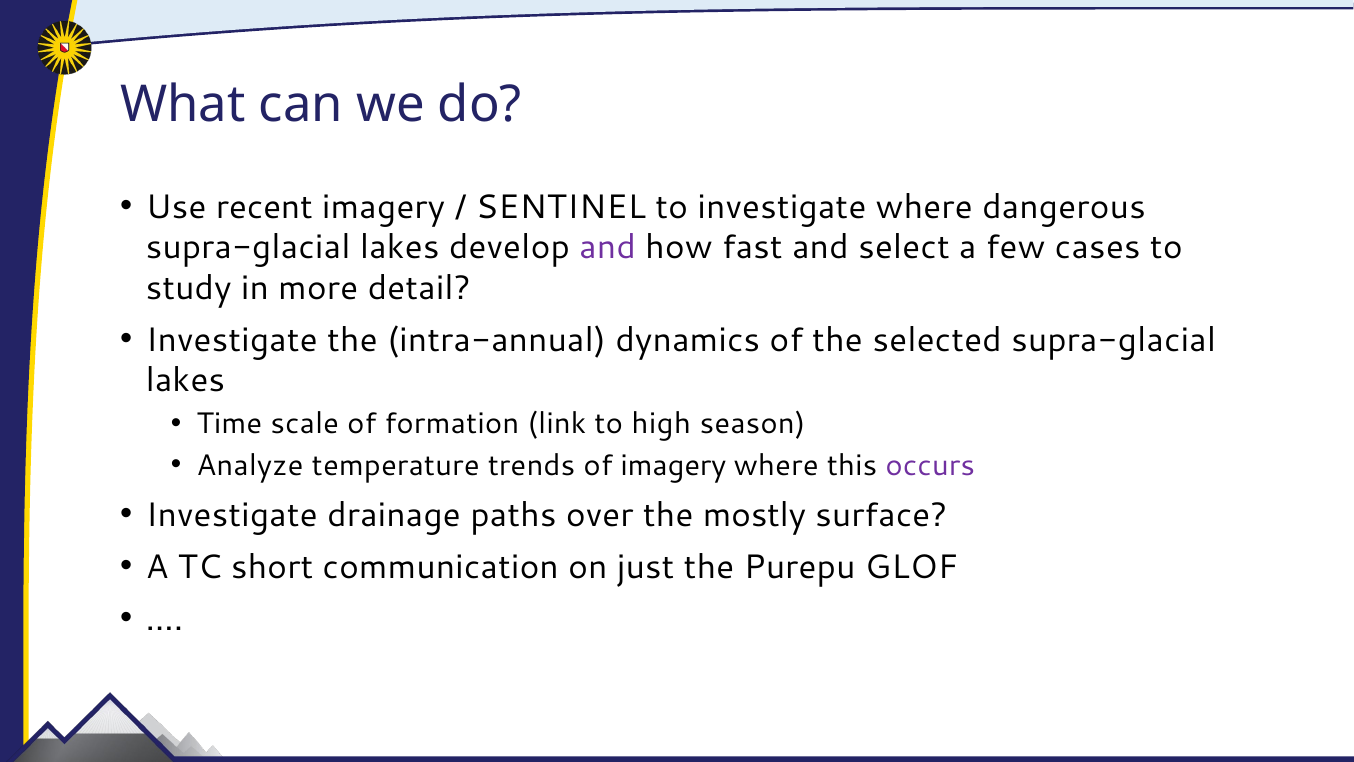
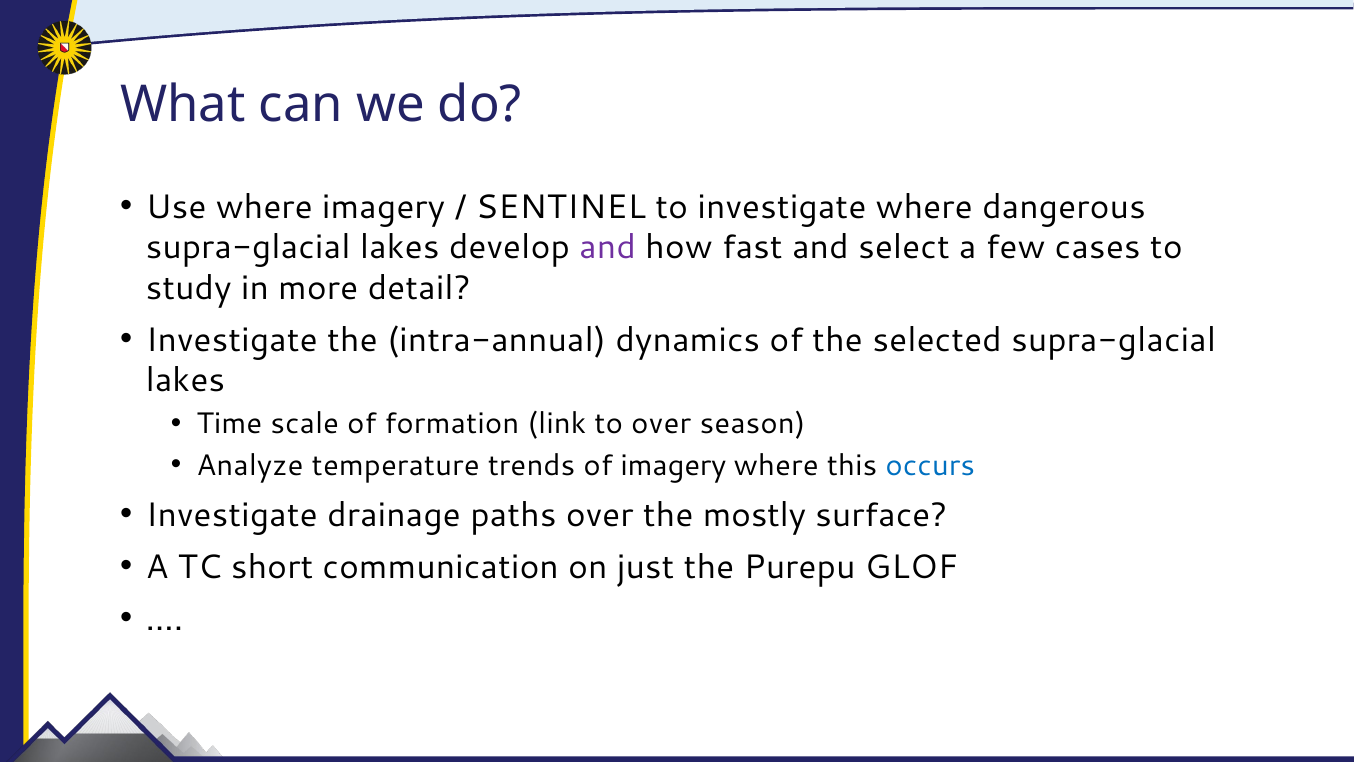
Use recent: recent -> where (264, 207)
to high: high -> over (661, 424)
occurs colour: purple -> blue (930, 465)
